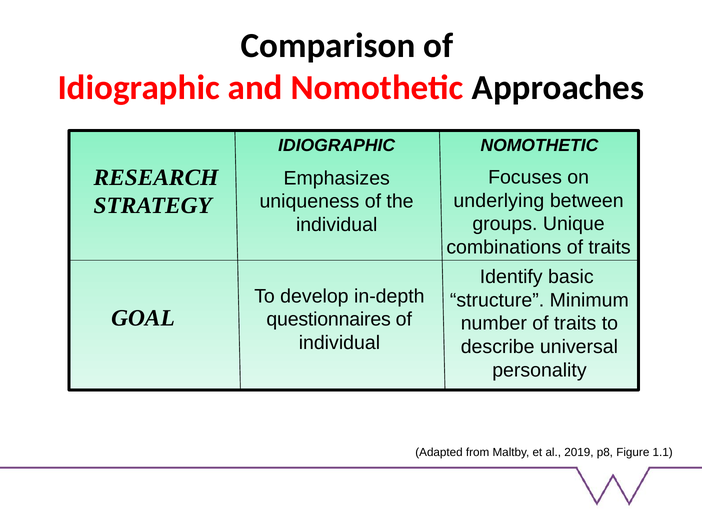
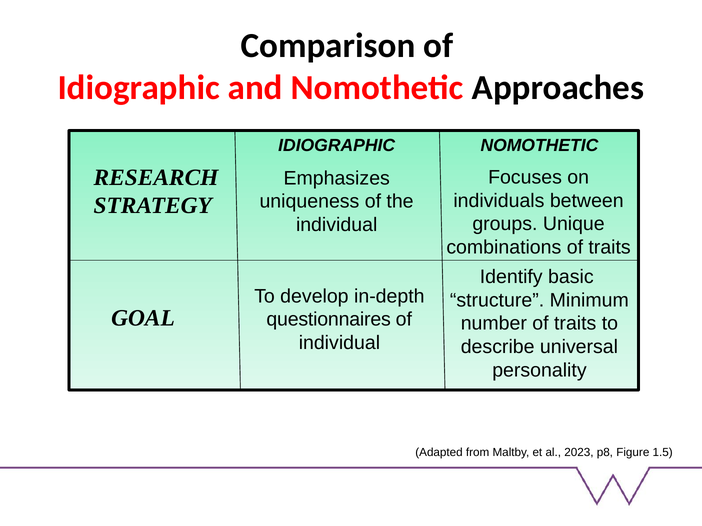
underlying: underlying -> individuals (499, 201)
2019: 2019 -> 2023 (579, 453)
1.1: 1.1 -> 1.5 (663, 453)
